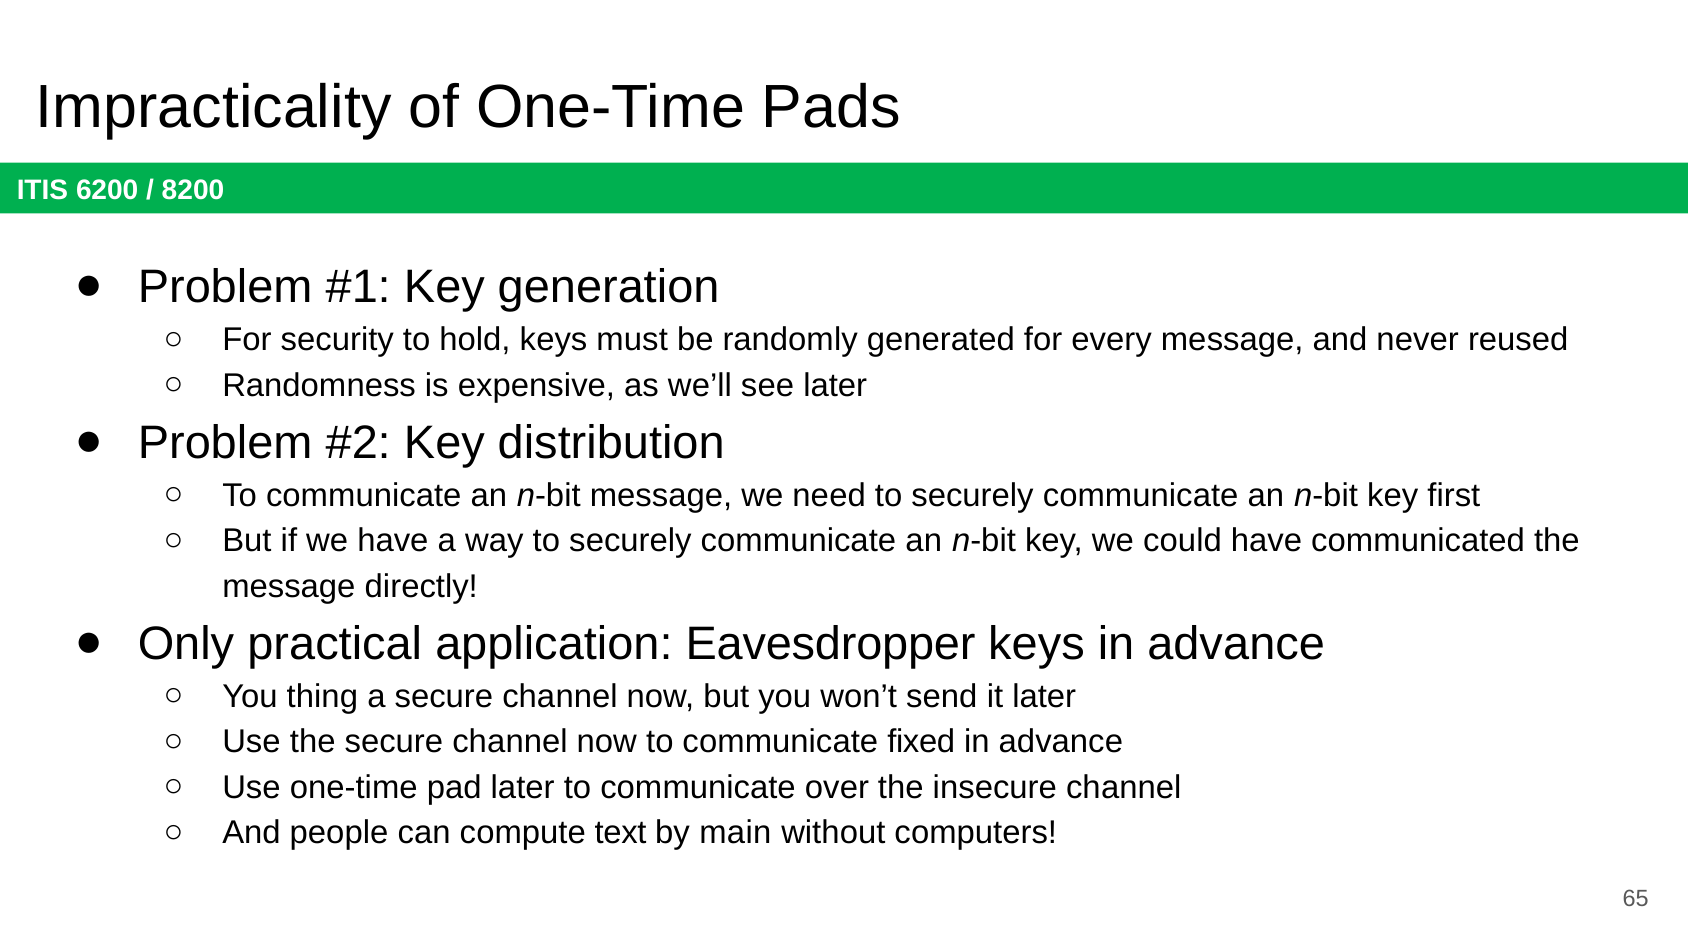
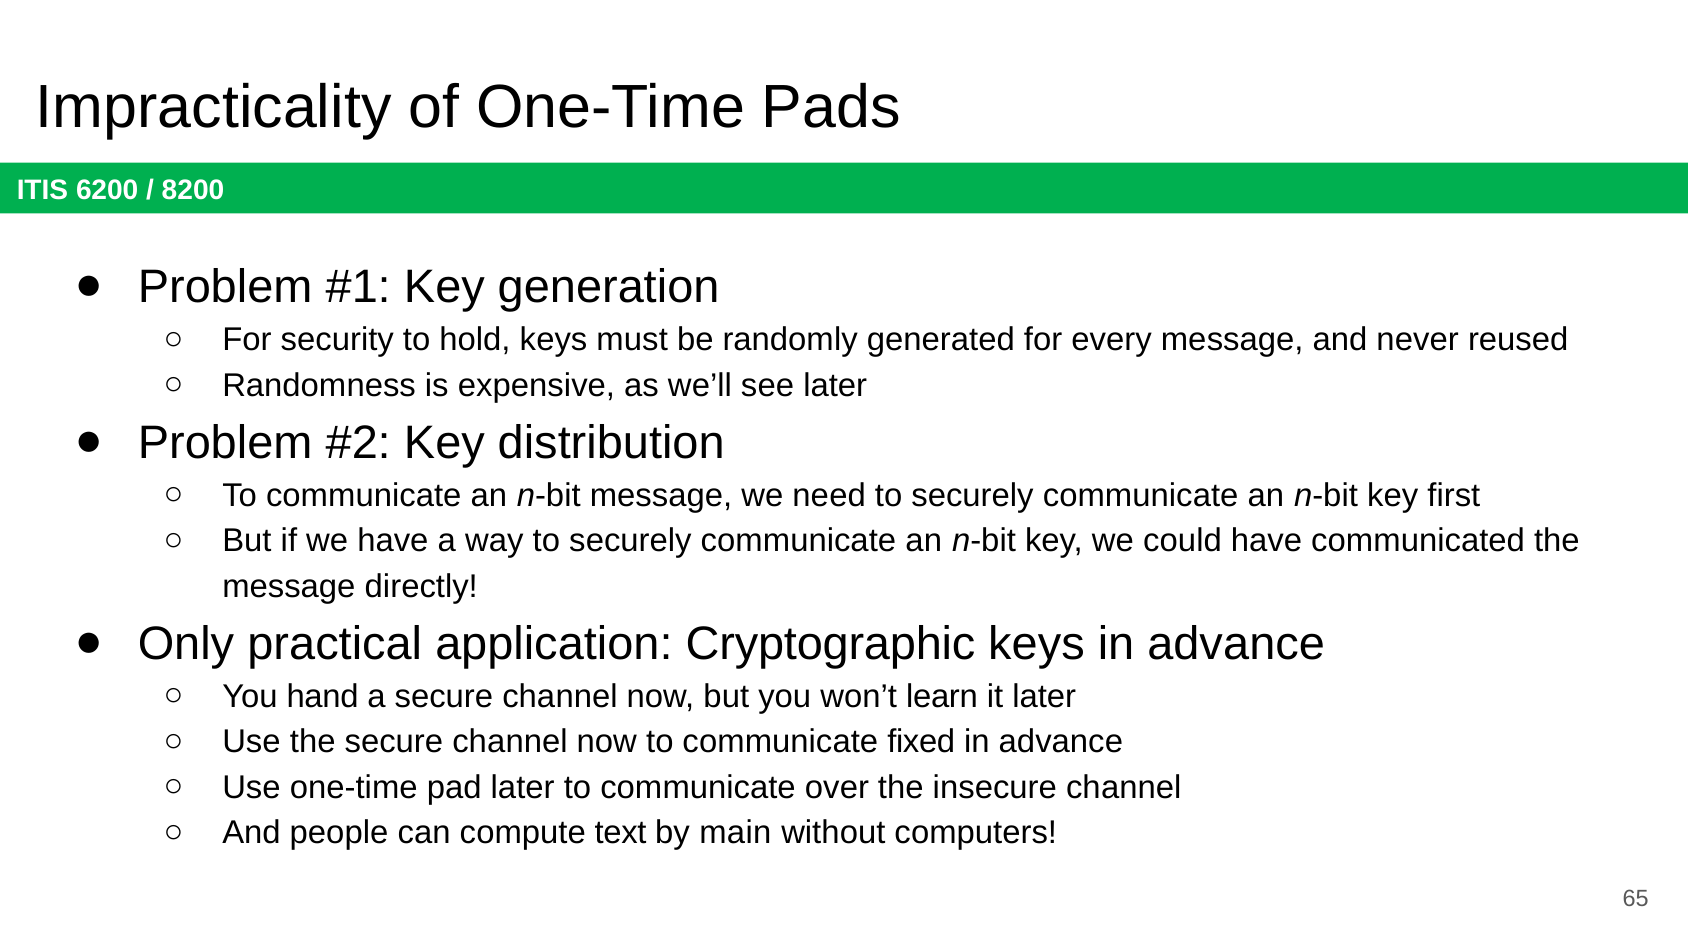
Eavesdropper: Eavesdropper -> Cryptographic (831, 644)
thing: thing -> hand (323, 696)
send: send -> learn (942, 696)
